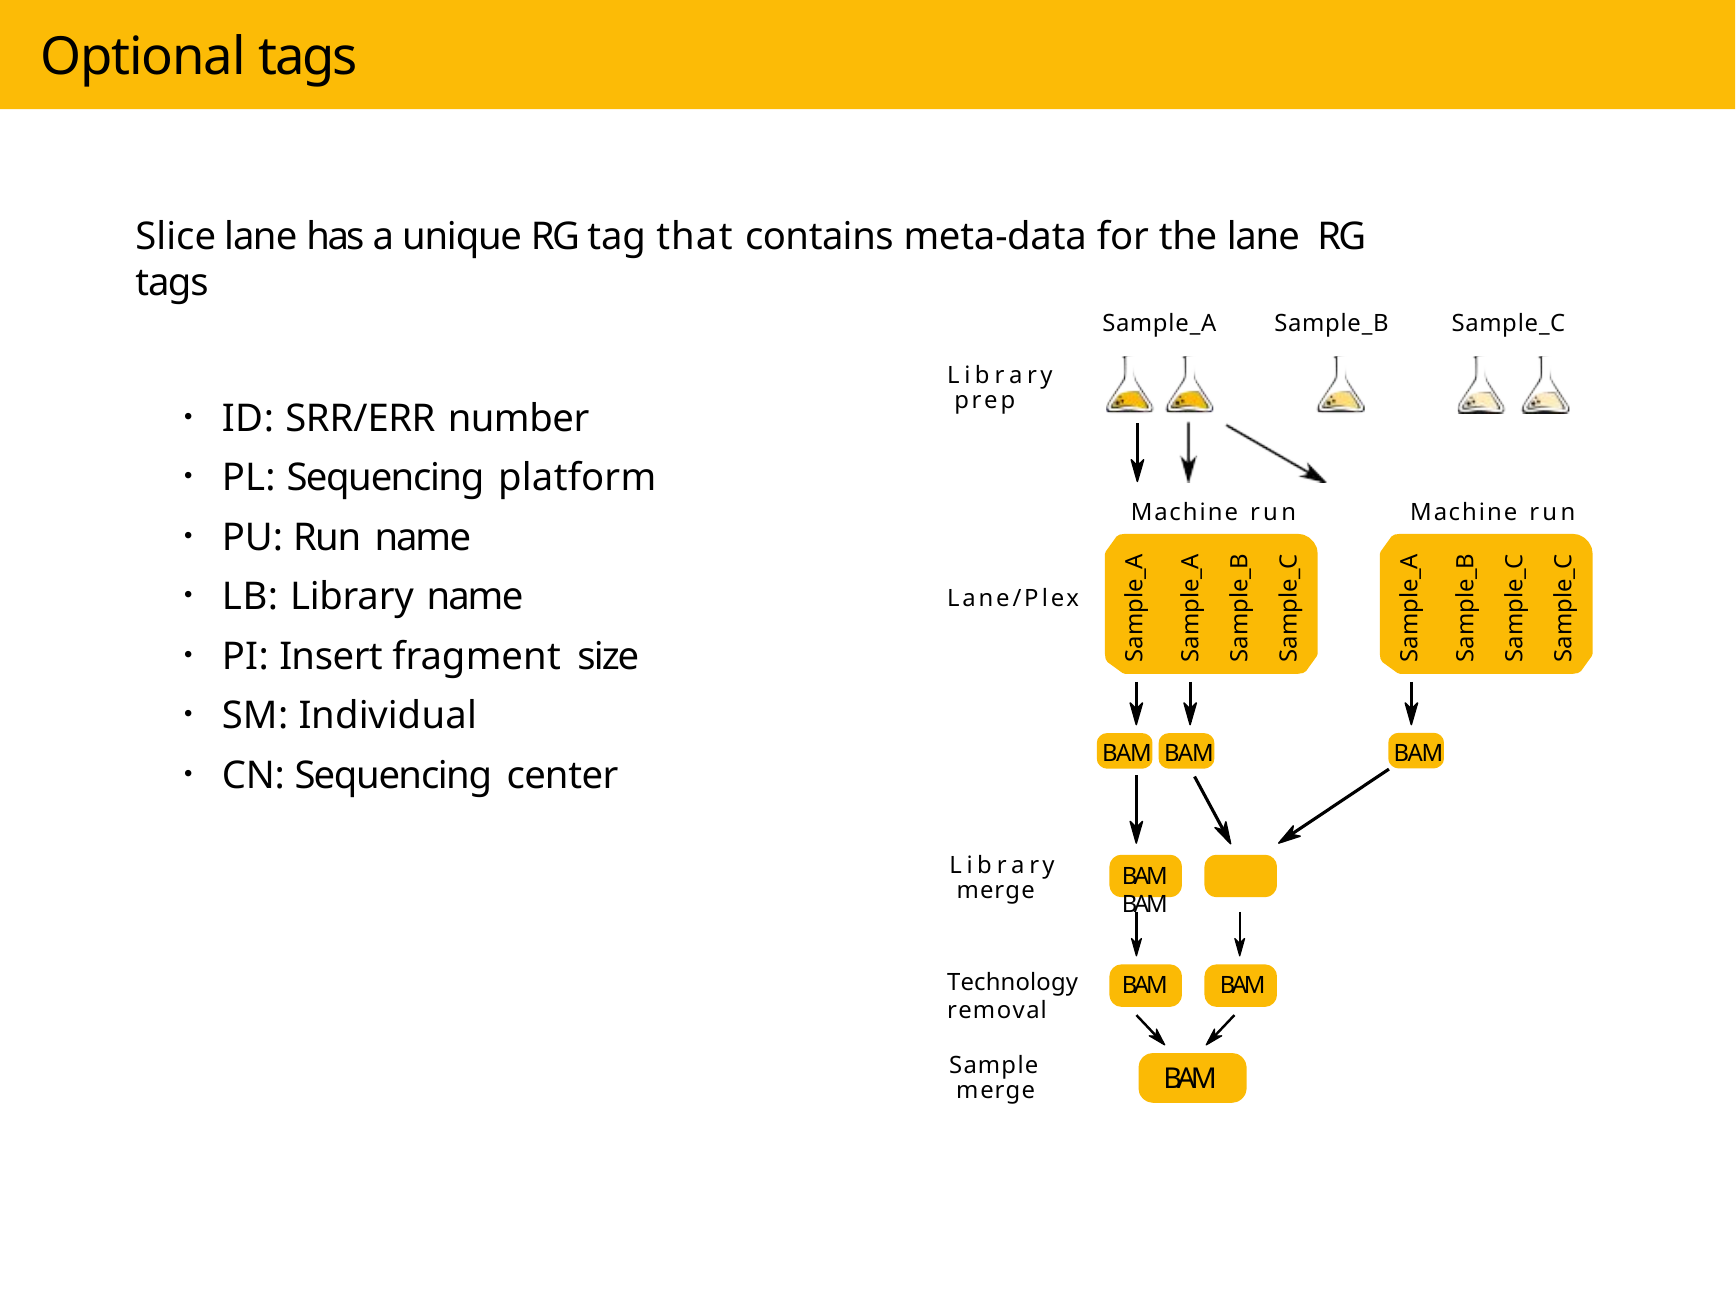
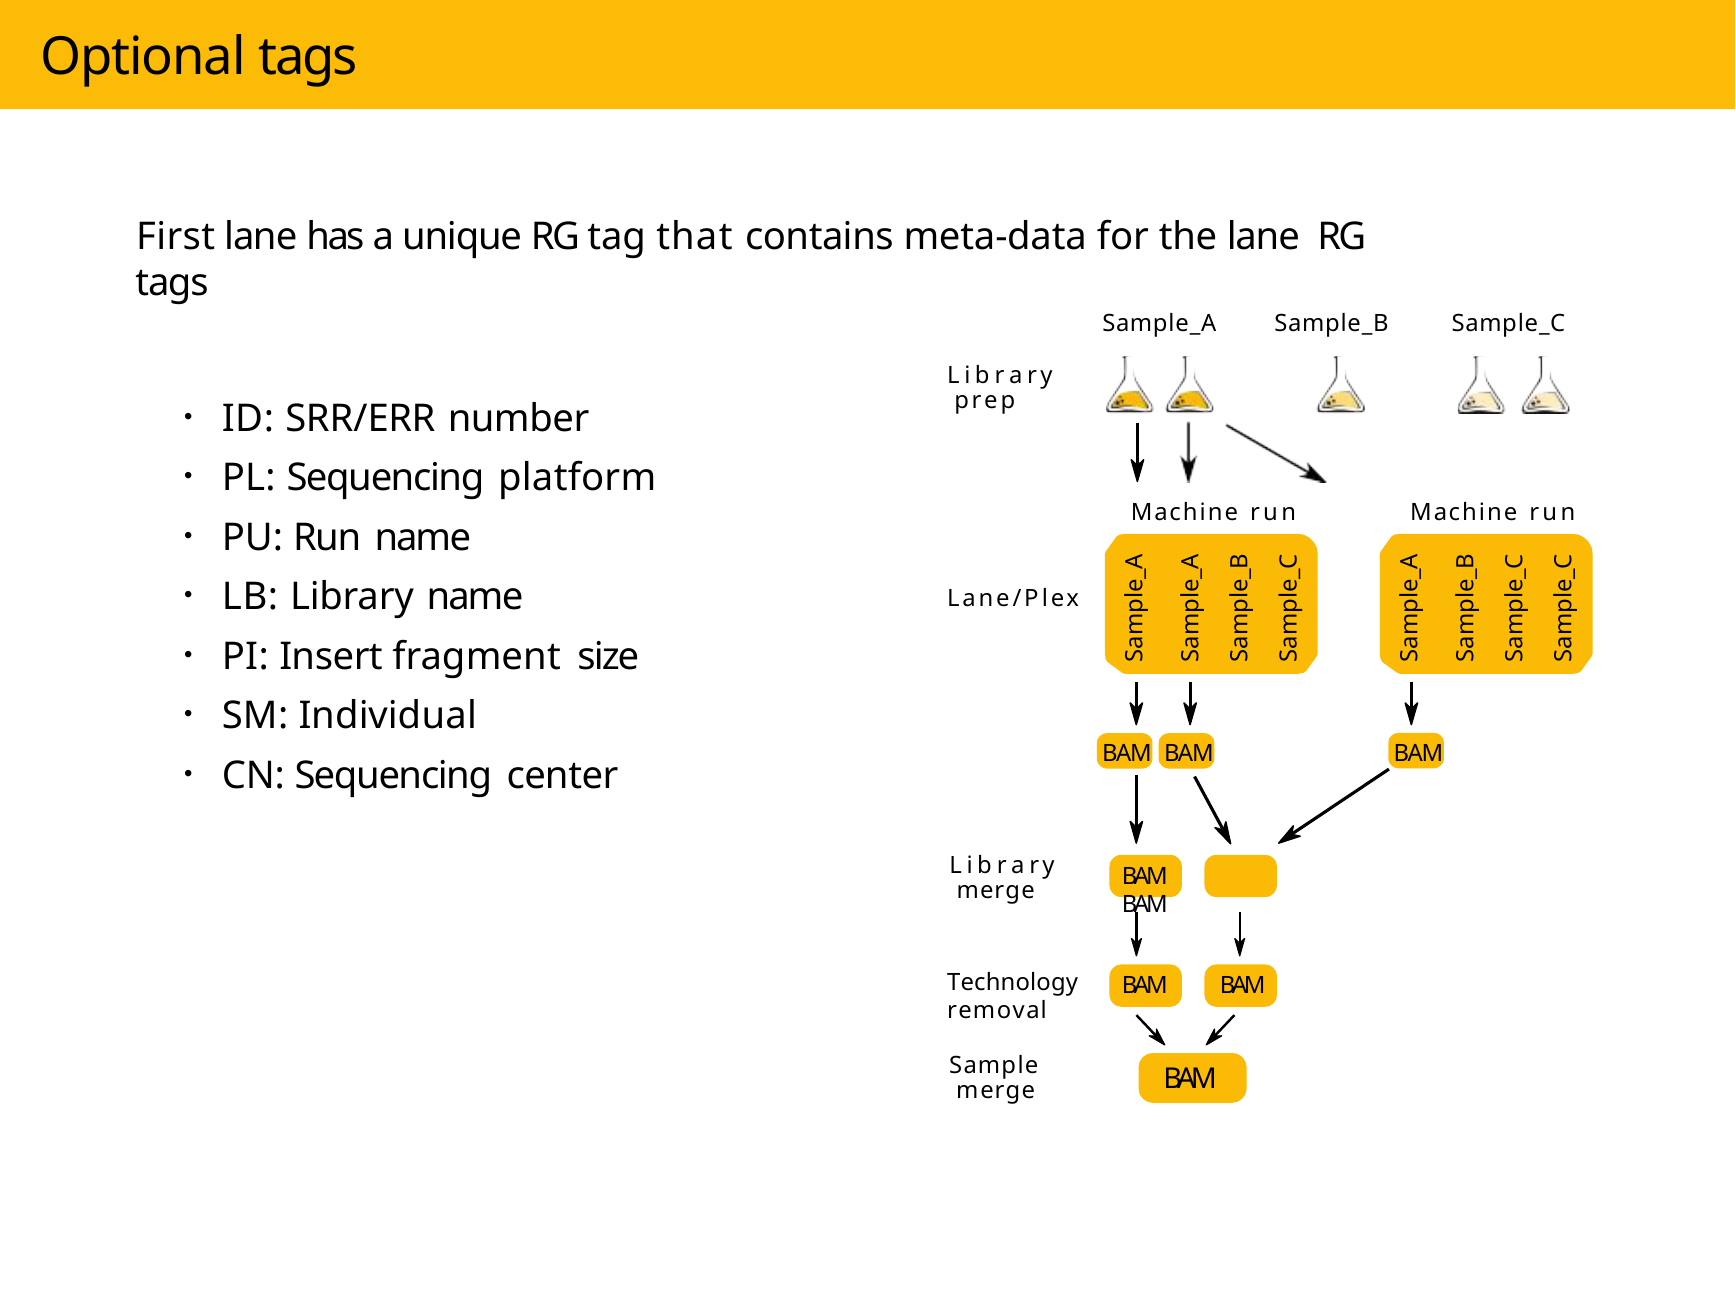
Slice: Slice -> First (176, 237)
